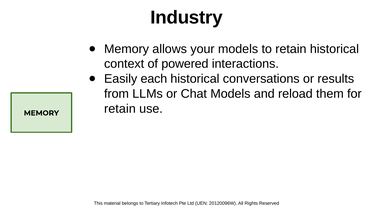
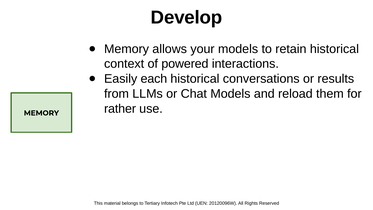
Industry: Industry -> Develop (187, 18)
retain: retain -> rather (120, 109)
